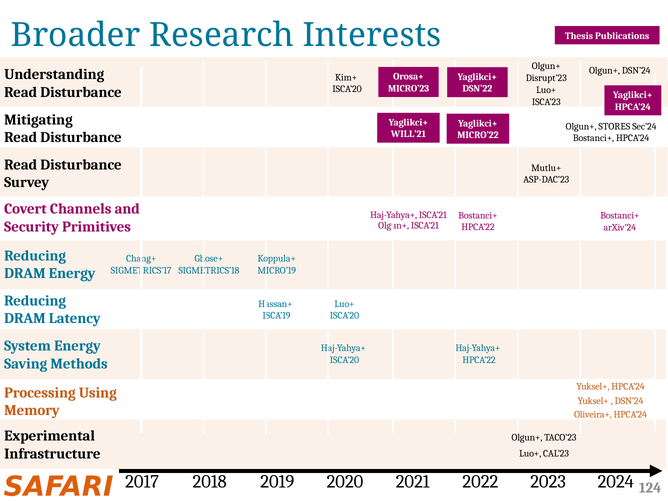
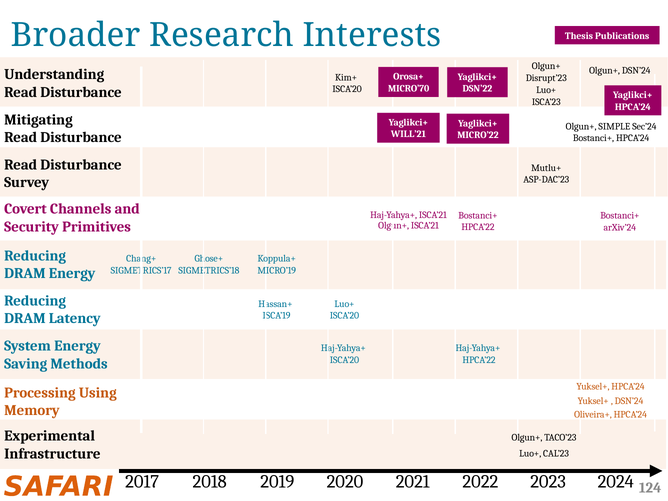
MICRO’23: MICRO’23 -> MICRO’70 (409, 88)
STORES: STORES -> SIMPLE (614, 126)
